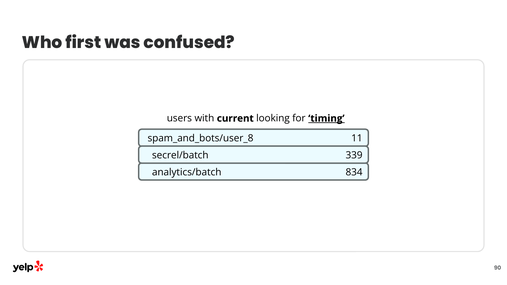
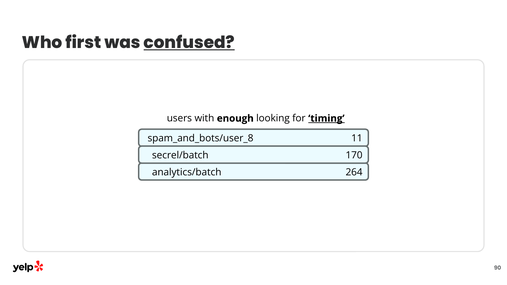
confused underline: none -> present (189, 43)
current: current -> enough (235, 118)
339: 339 -> 170 (354, 155)
834: 834 -> 264 (354, 172)
